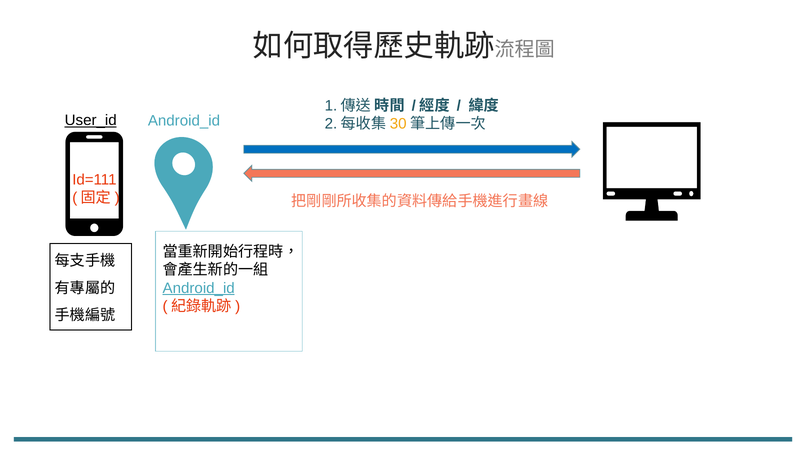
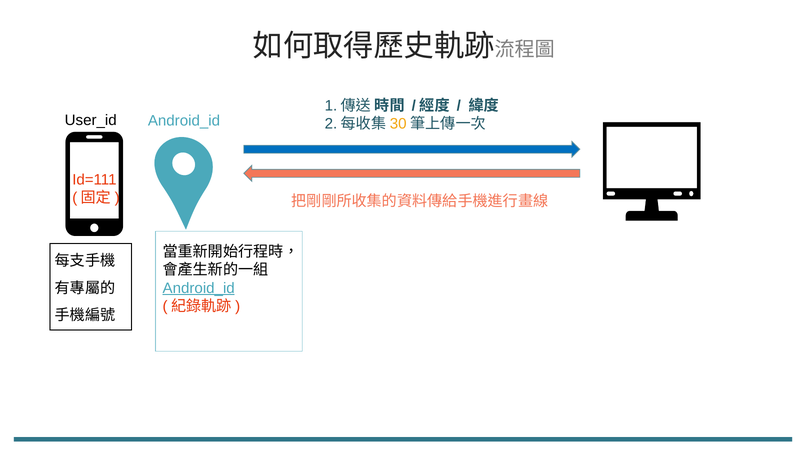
User_id underline: present -> none (91, 121)
